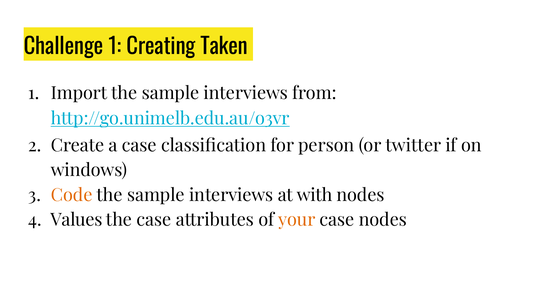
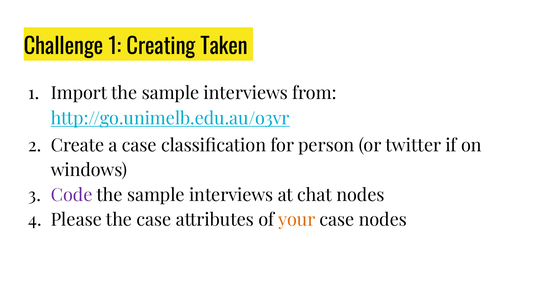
Code colour: orange -> purple (72, 195)
with: with -> chat (315, 195)
Values: Values -> Please (76, 220)
